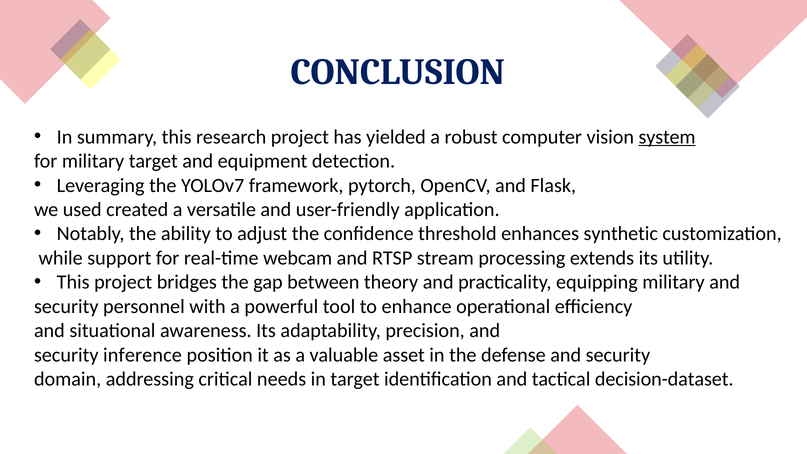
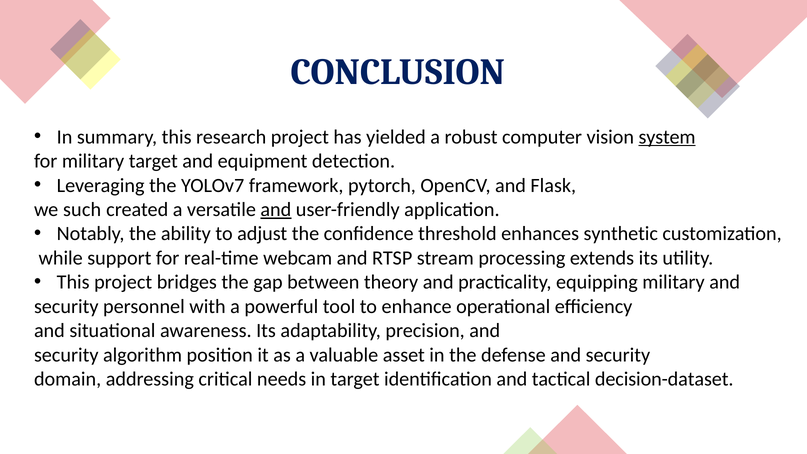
used: used -> such (82, 210)
and underline: none -> present (276, 210)
inference: inference -> algorithm (143, 355)
